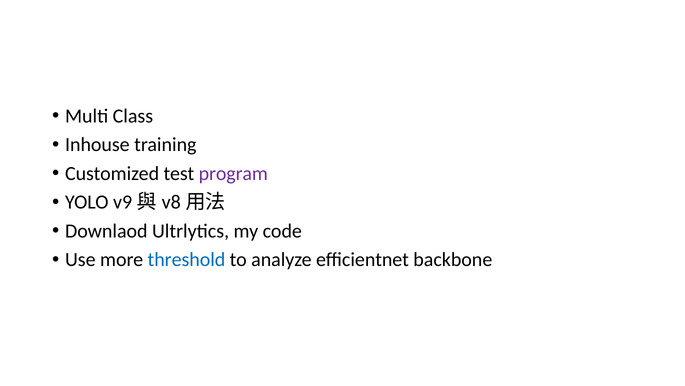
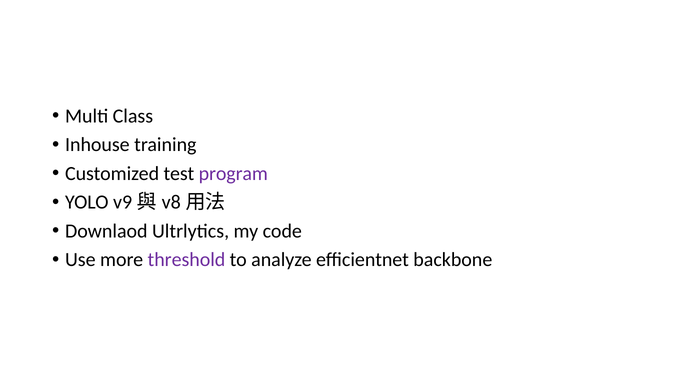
threshold colour: blue -> purple (186, 259)
